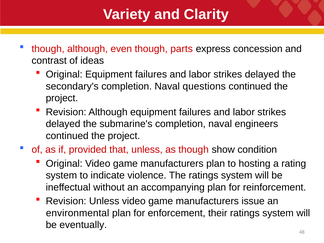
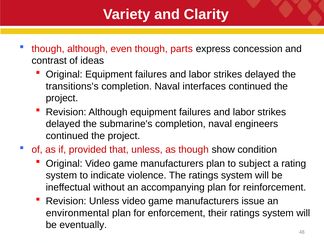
secondary's: secondary's -> transitions's (72, 86)
questions: questions -> interfaces (204, 86)
hosting: hosting -> subject (255, 164)
